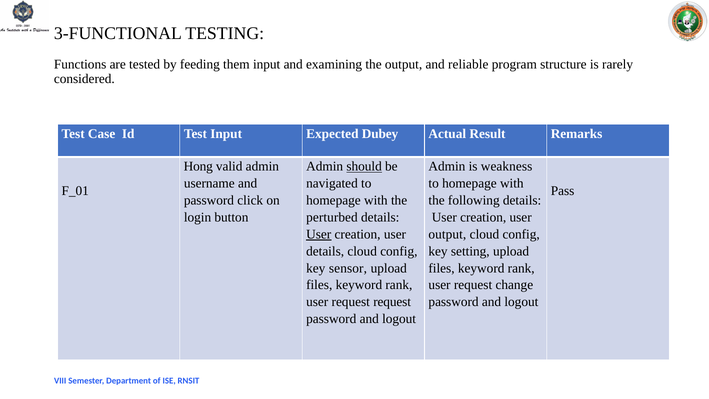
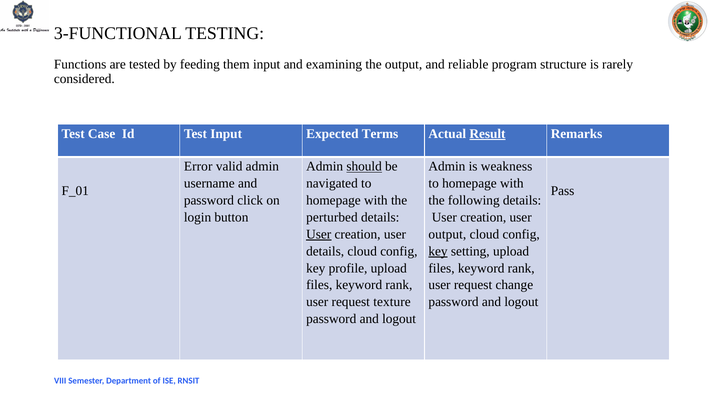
Dubey: Dubey -> Terms (380, 134)
Result underline: none -> present (487, 134)
Hong: Hong -> Error (198, 167)
key underline: none -> present (438, 251)
sensor: sensor -> profile (348, 268)
request request: request -> texture (392, 302)
